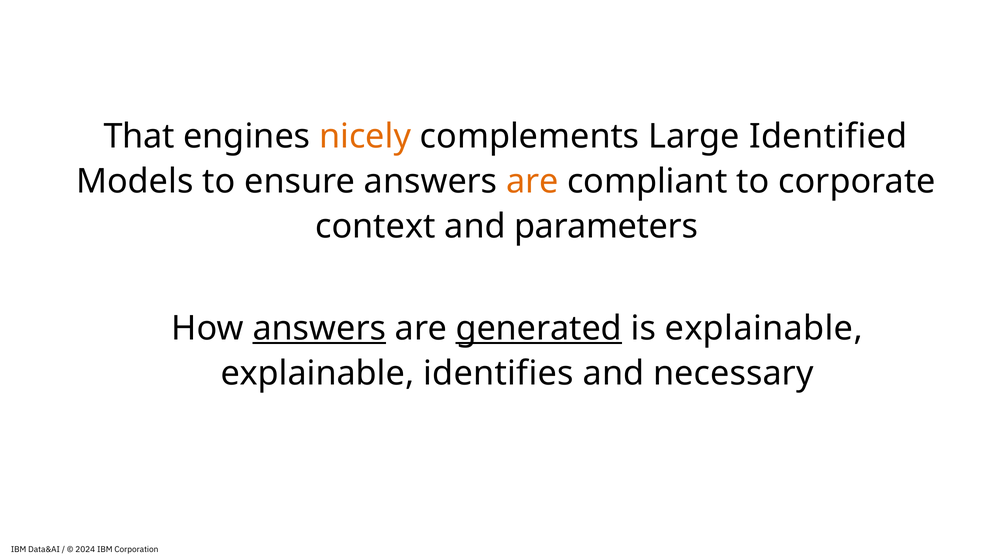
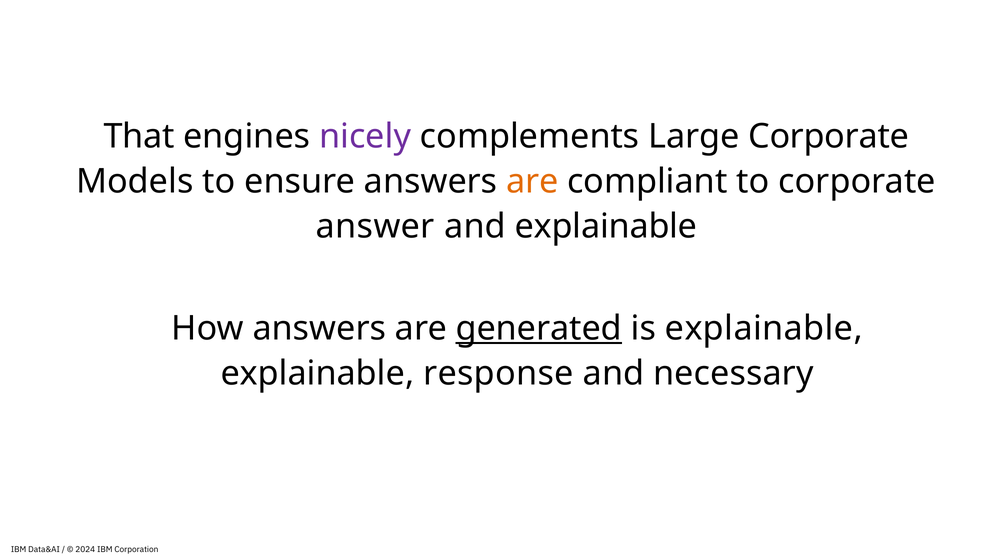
nicely colour: orange -> purple (365, 136)
Large Identified: Identified -> Corporate (829, 136)
context: context -> answer (375, 227)
and parameters: parameters -> explainable (606, 227)
answers underline: present -> none (319, 328)
identifies: identifies -> response (498, 374)
